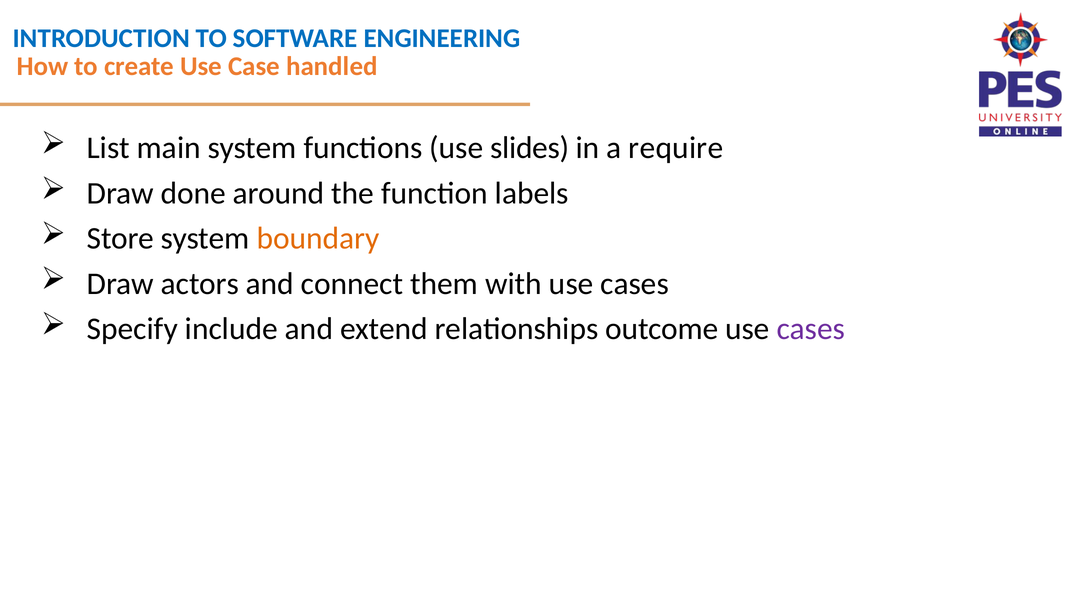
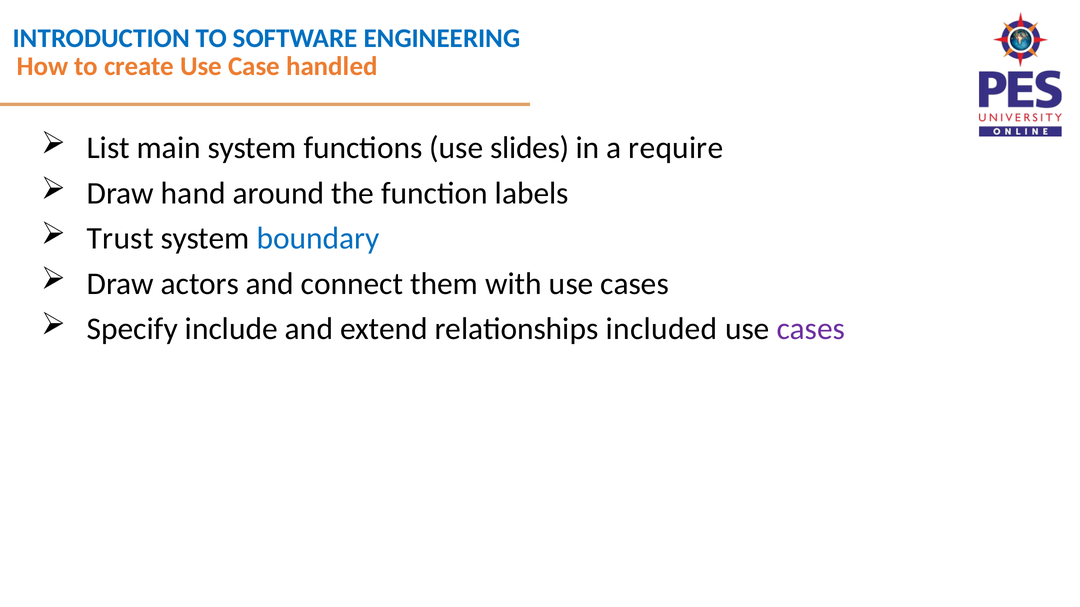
done: done -> hand (193, 193)
Store: Store -> Trust (120, 239)
boundary colour: orange -> blue (318, 239)
outcome: outcome -> included (662, 329)
